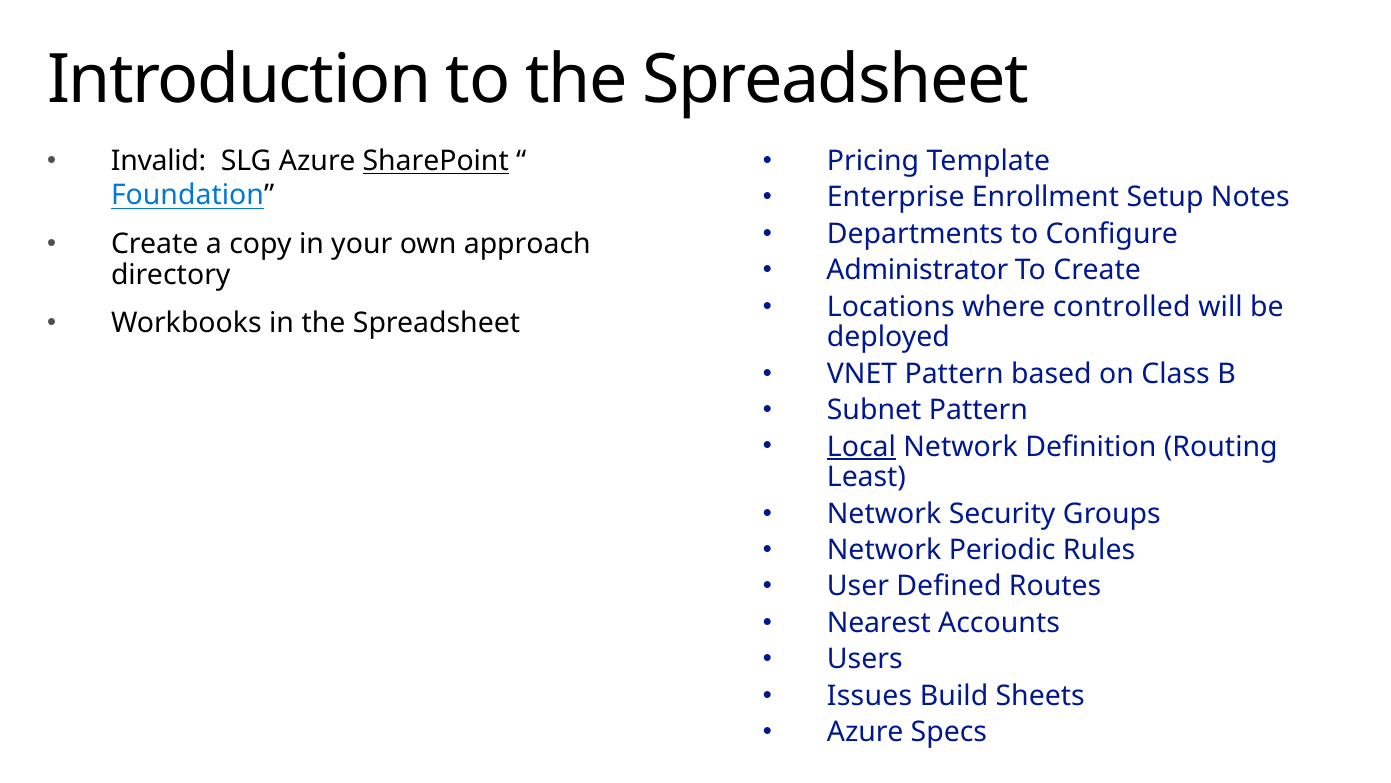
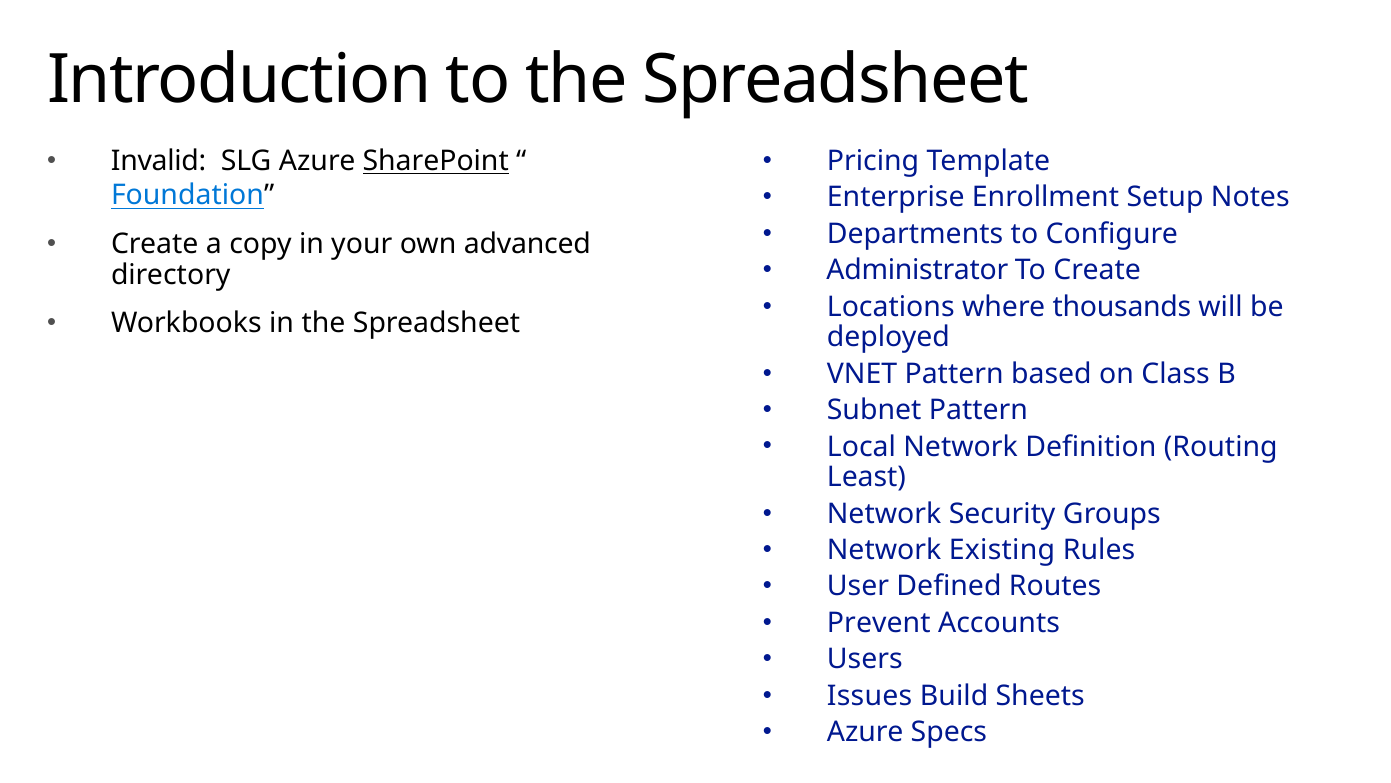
approach: approach -> advanced (527, 244)
controlled: controlled -> thousands (1122, 306)
Local underline: present -> none (861, 446)
Periodic: Periodic -> Existing (1002, 550)
Nearest: Nearest -> Prevent (879, 622)
